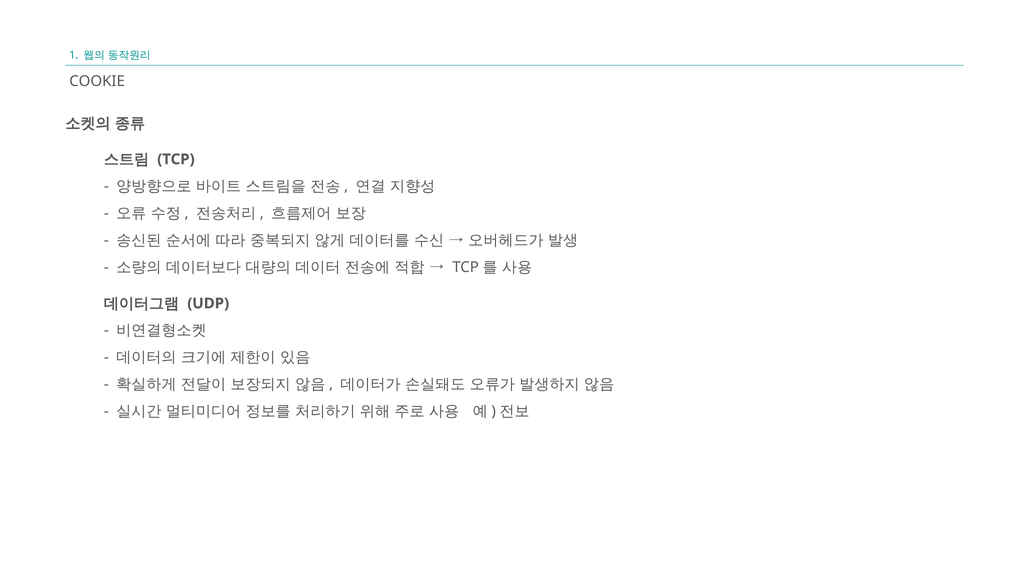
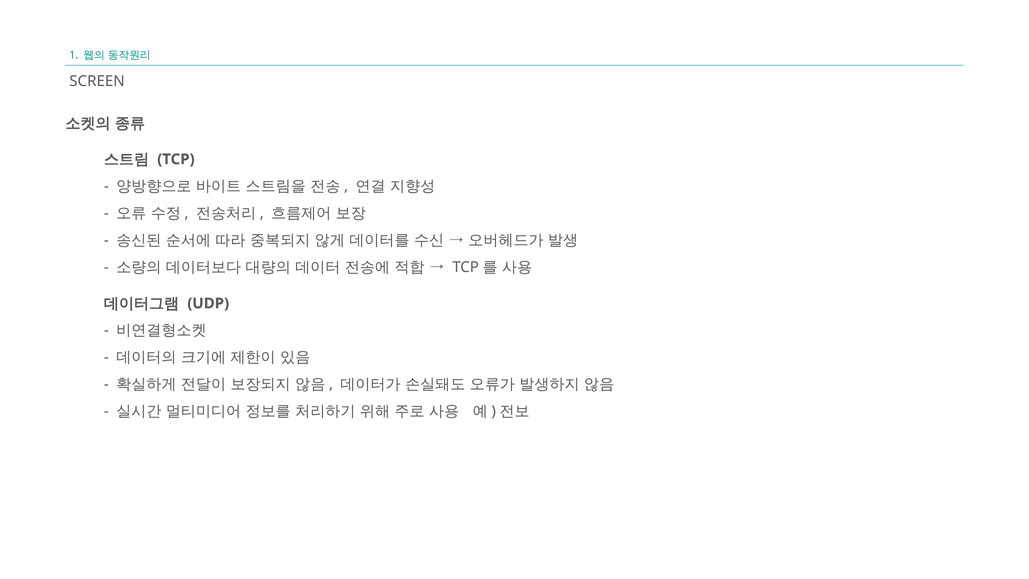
COOKIE: COOKIE -> SCREEN (97, 81)
